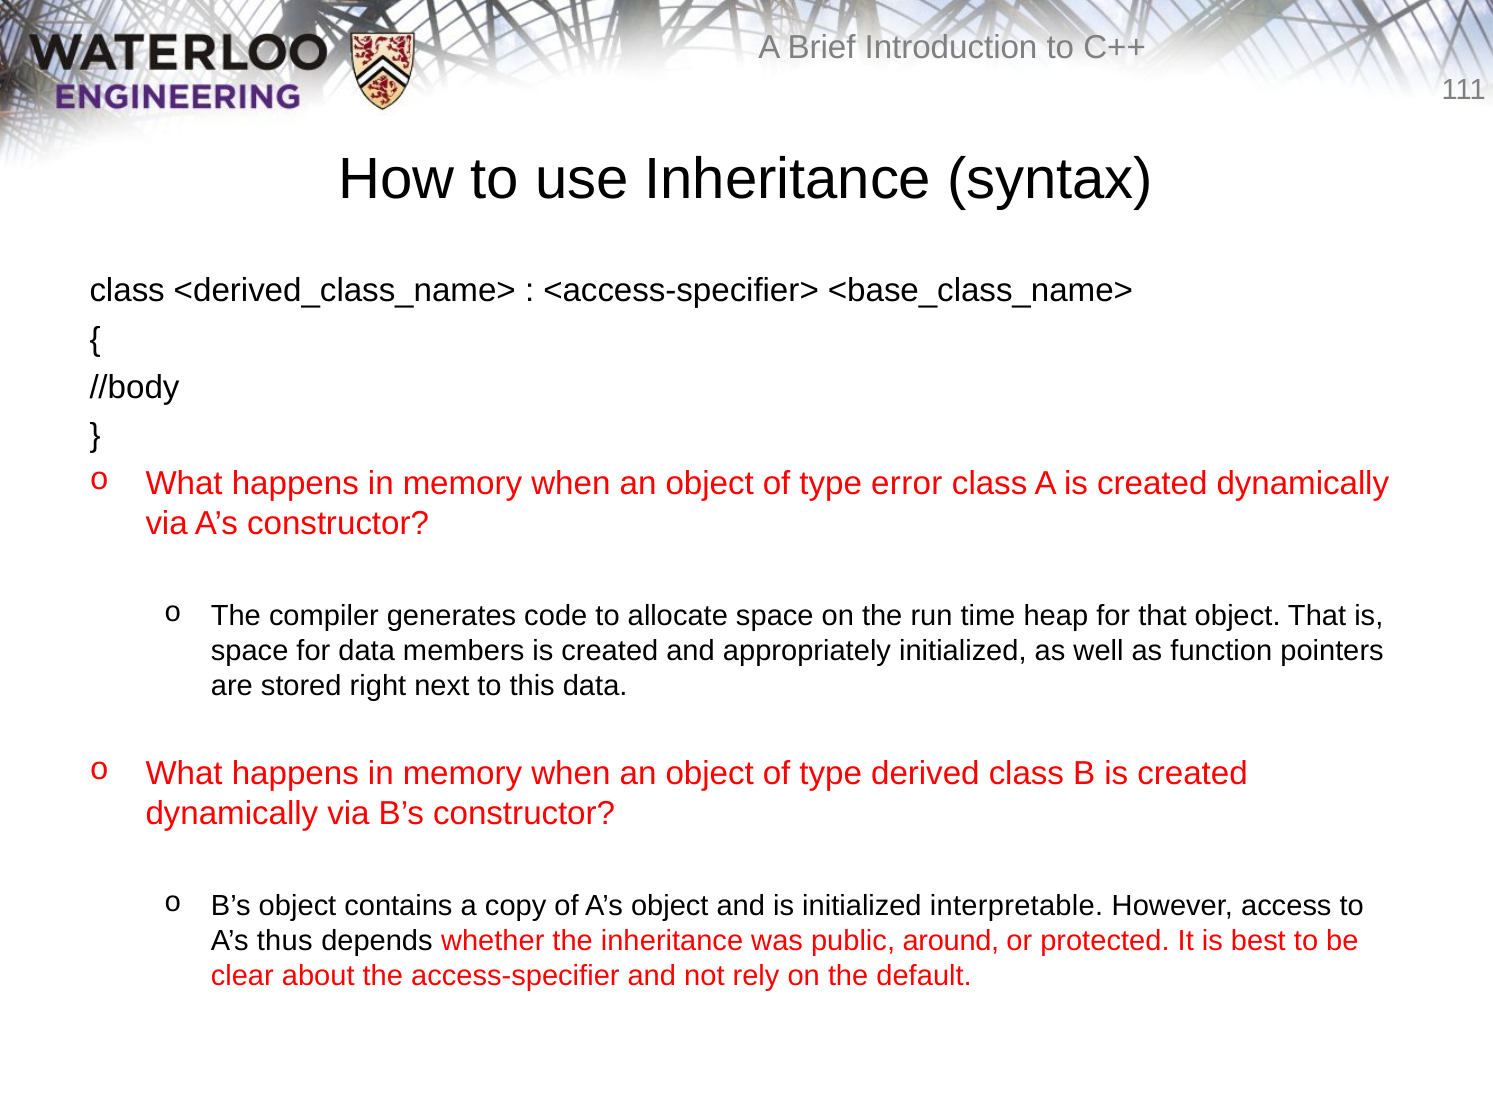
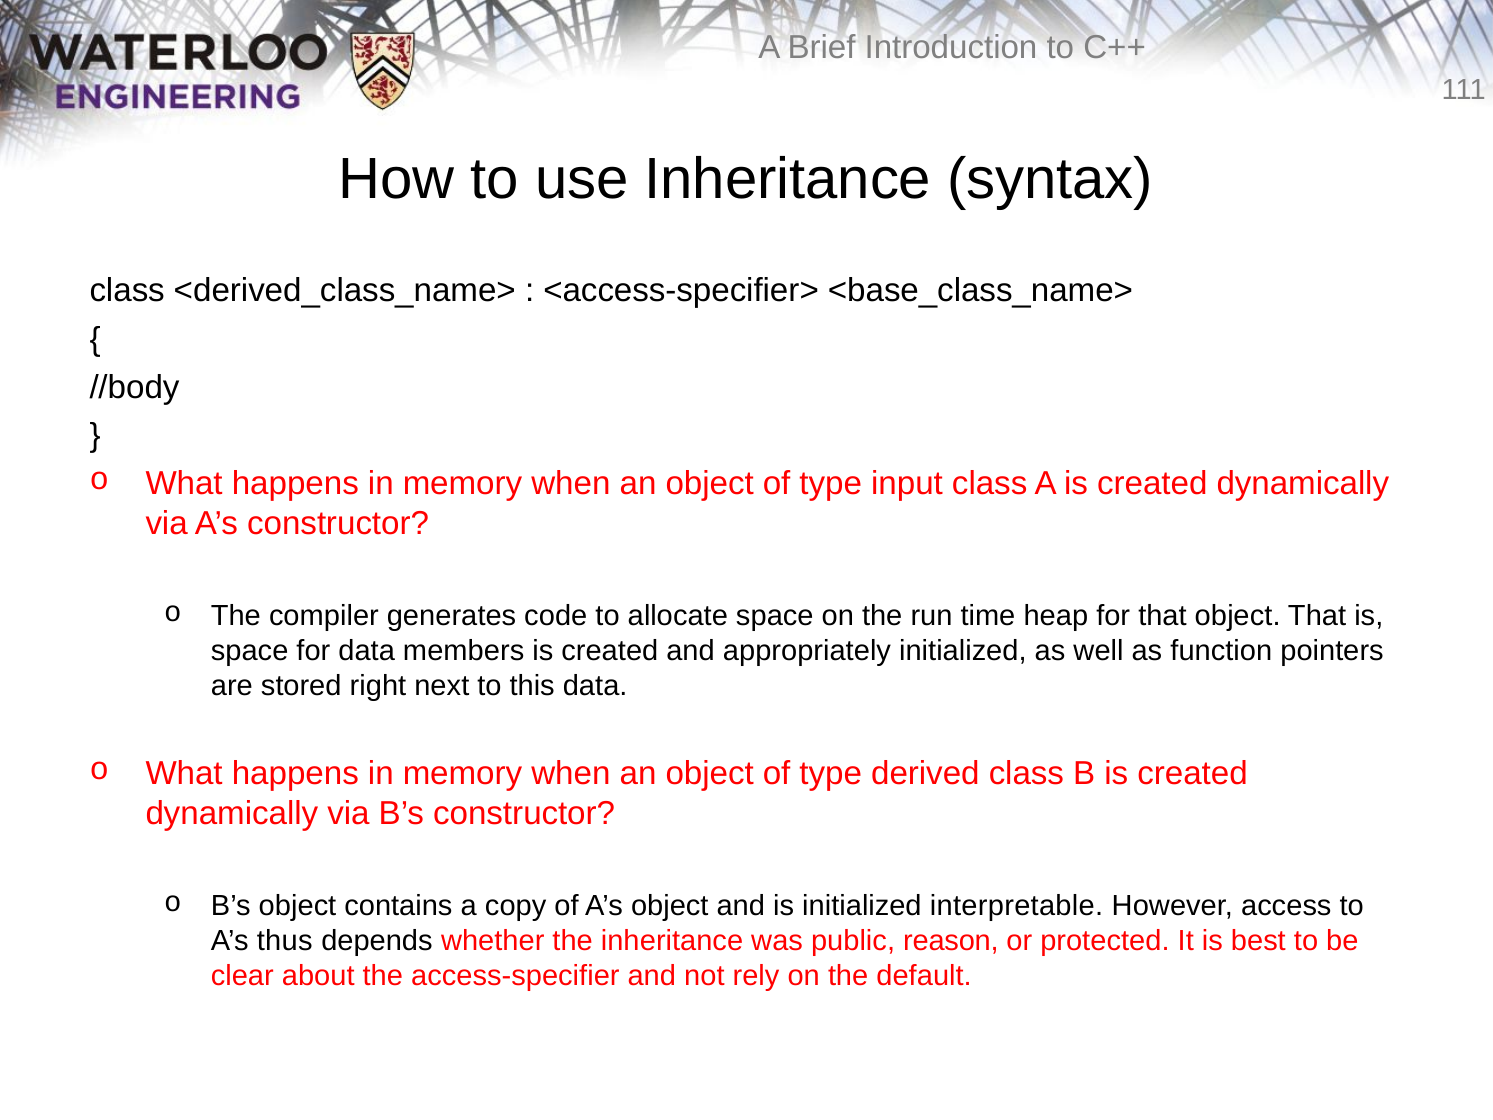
error: error -> input (907, 483)
around: around -> reason (951, 941)
